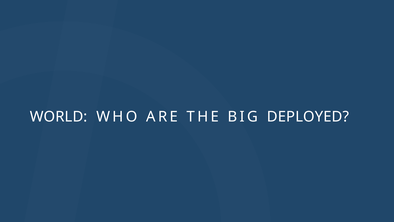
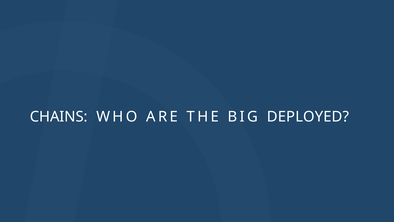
WORLD: WORLD -> CHAINS (59, 117)
